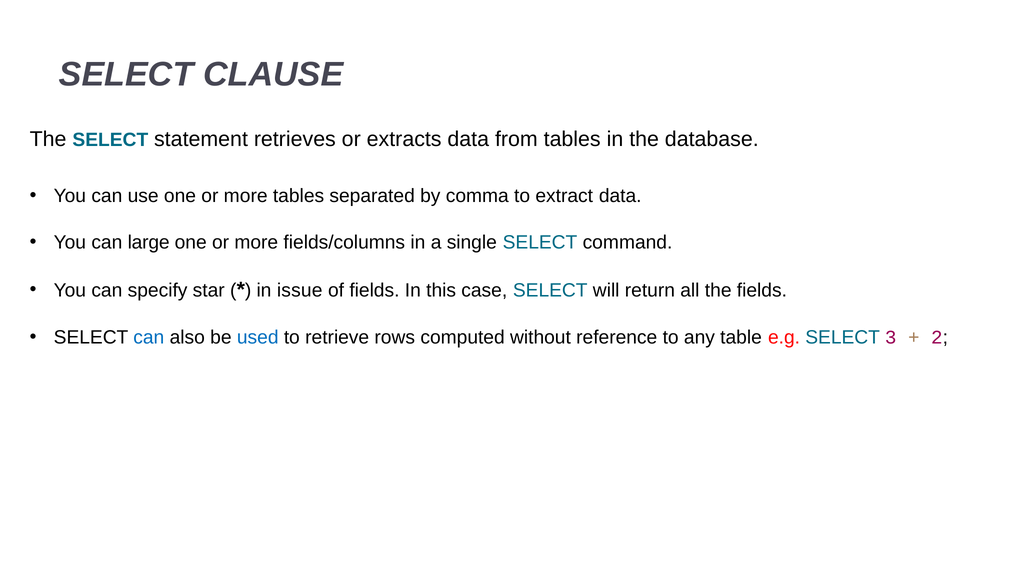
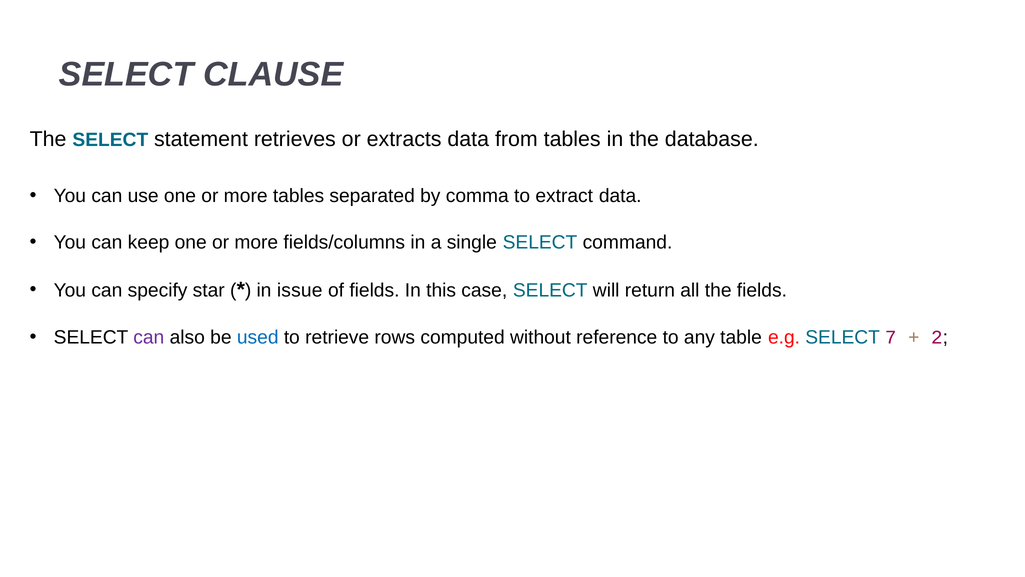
large: large -> keep (149, 242)
can colour: blue -> purple (149, 337)
3: 3 -> 7 (891, 337)
